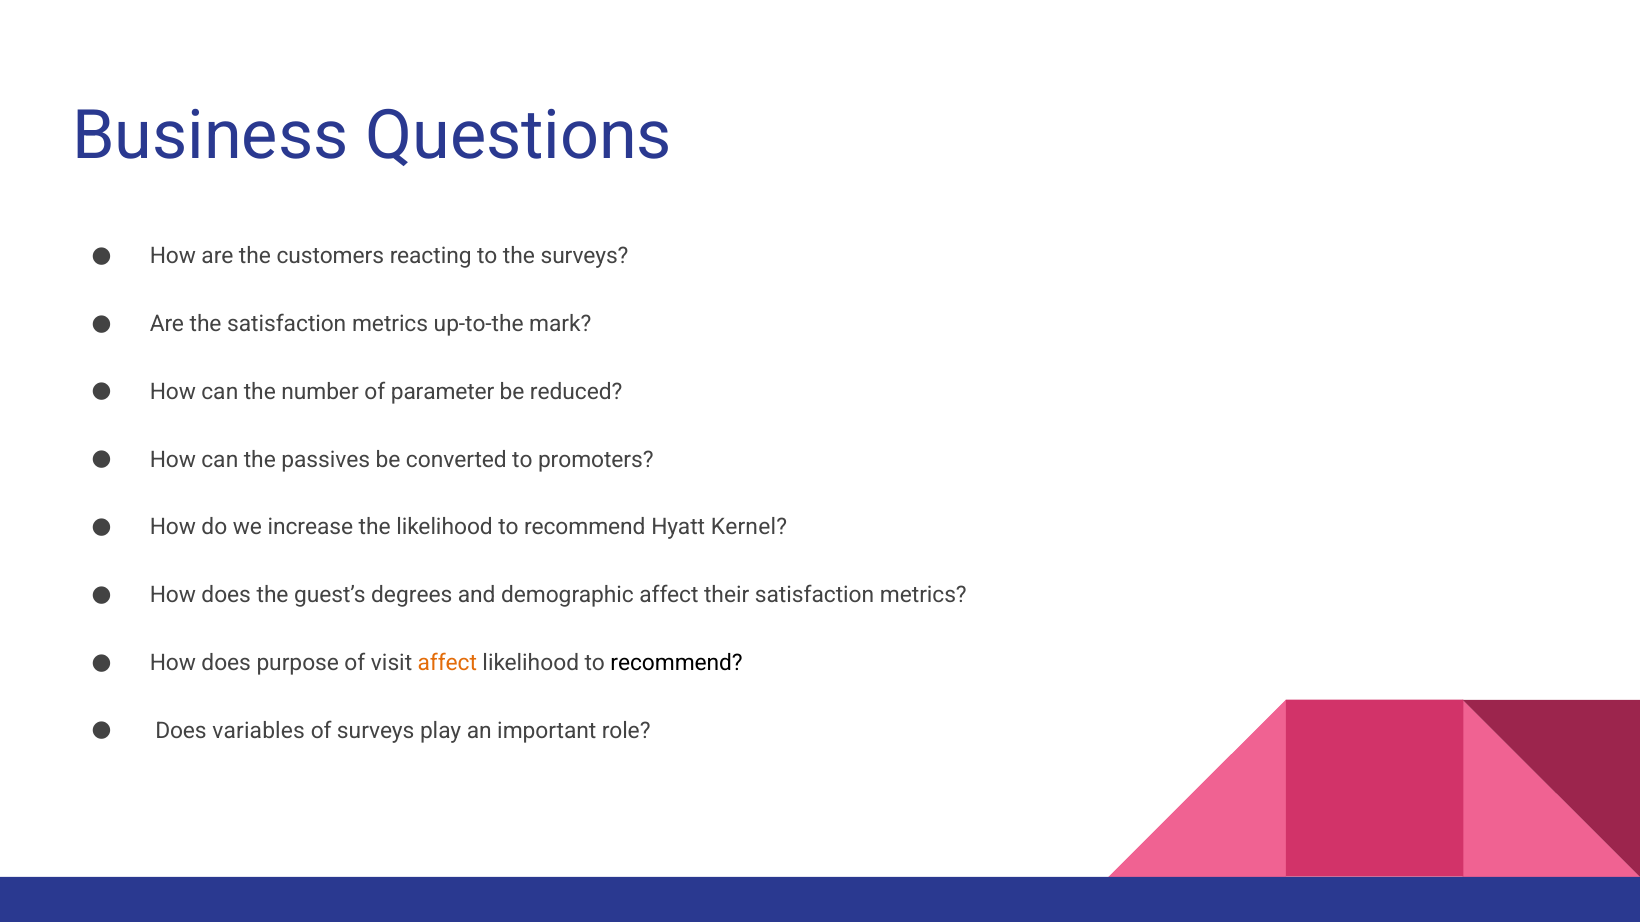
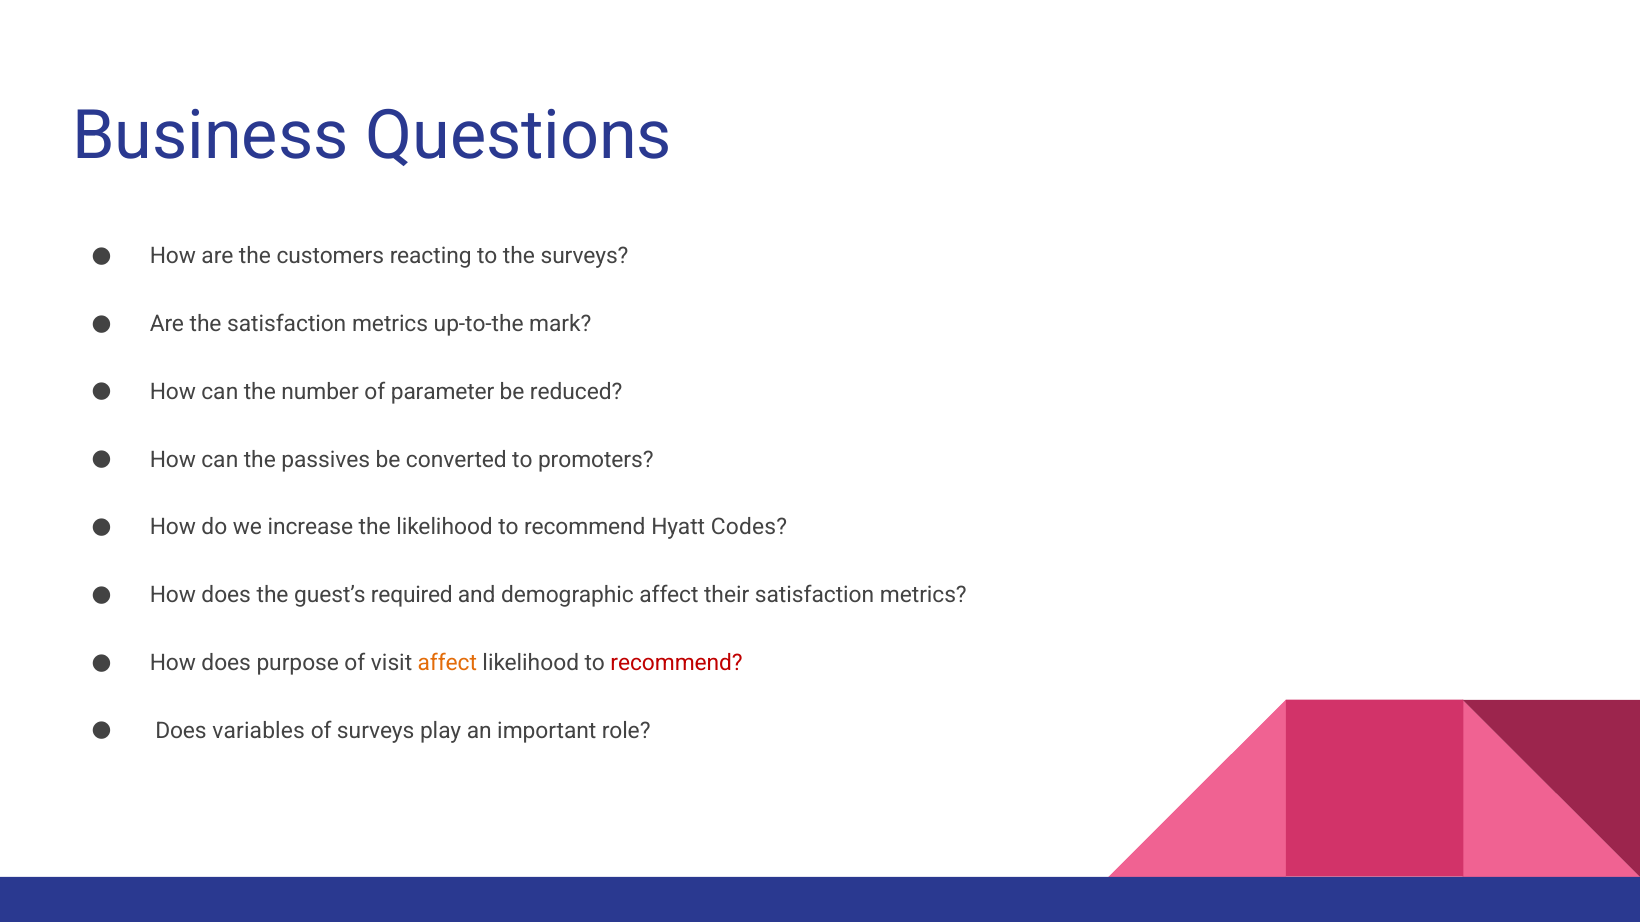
Kernel: Kernel -> Codes (749, 528)
degrees: degrees -> required (412, 596)
recommend colour: black -> red (677, 663)
